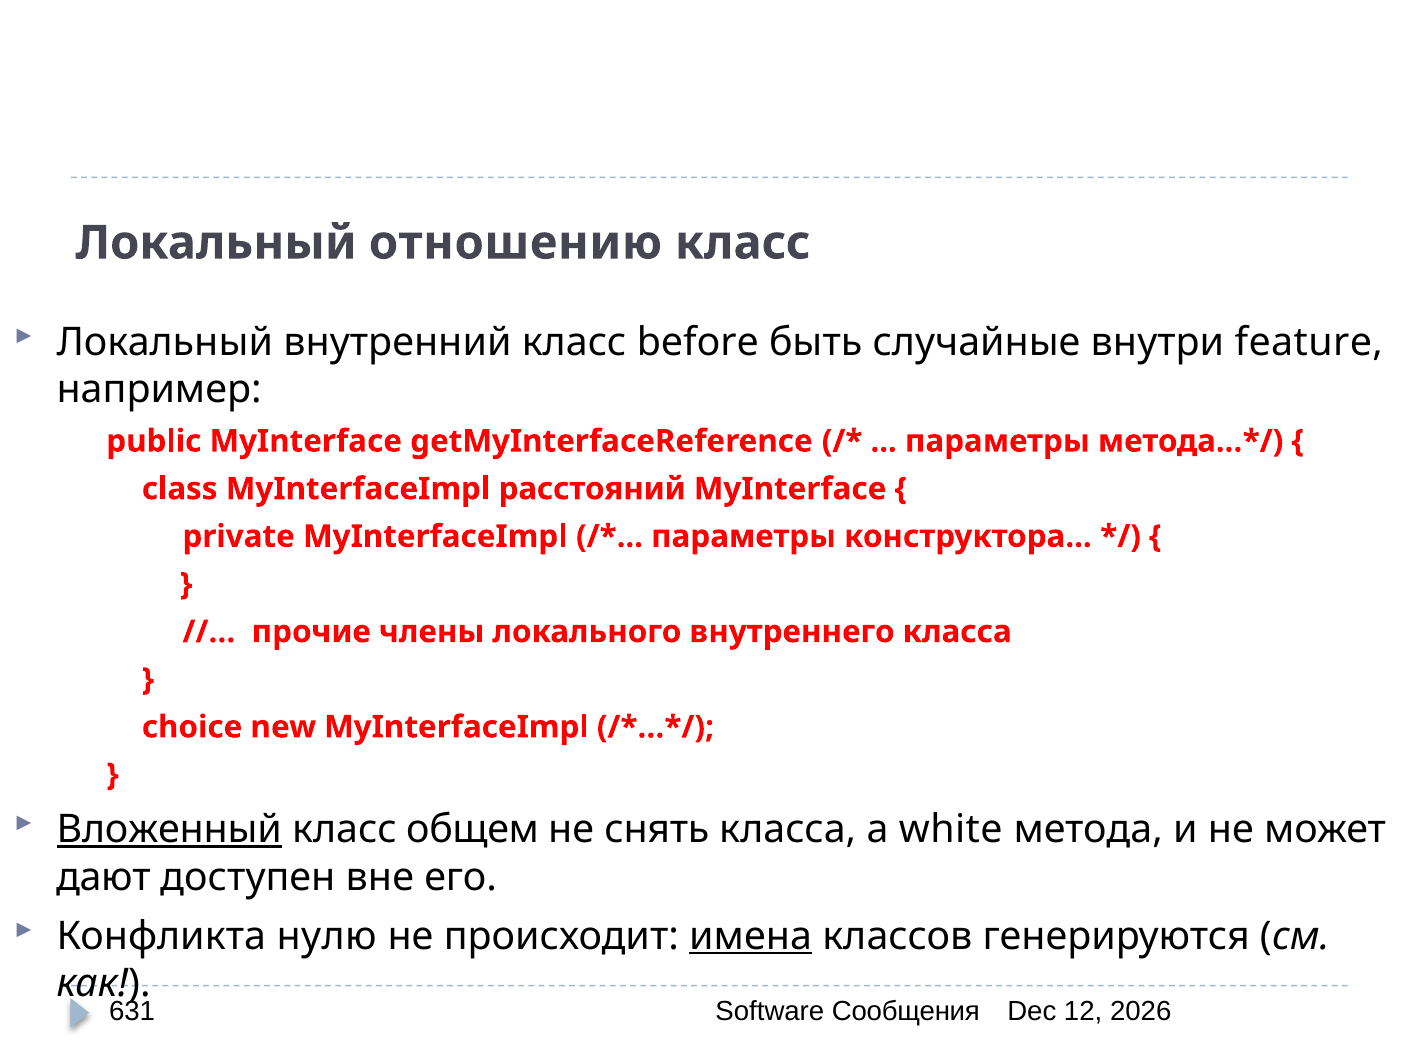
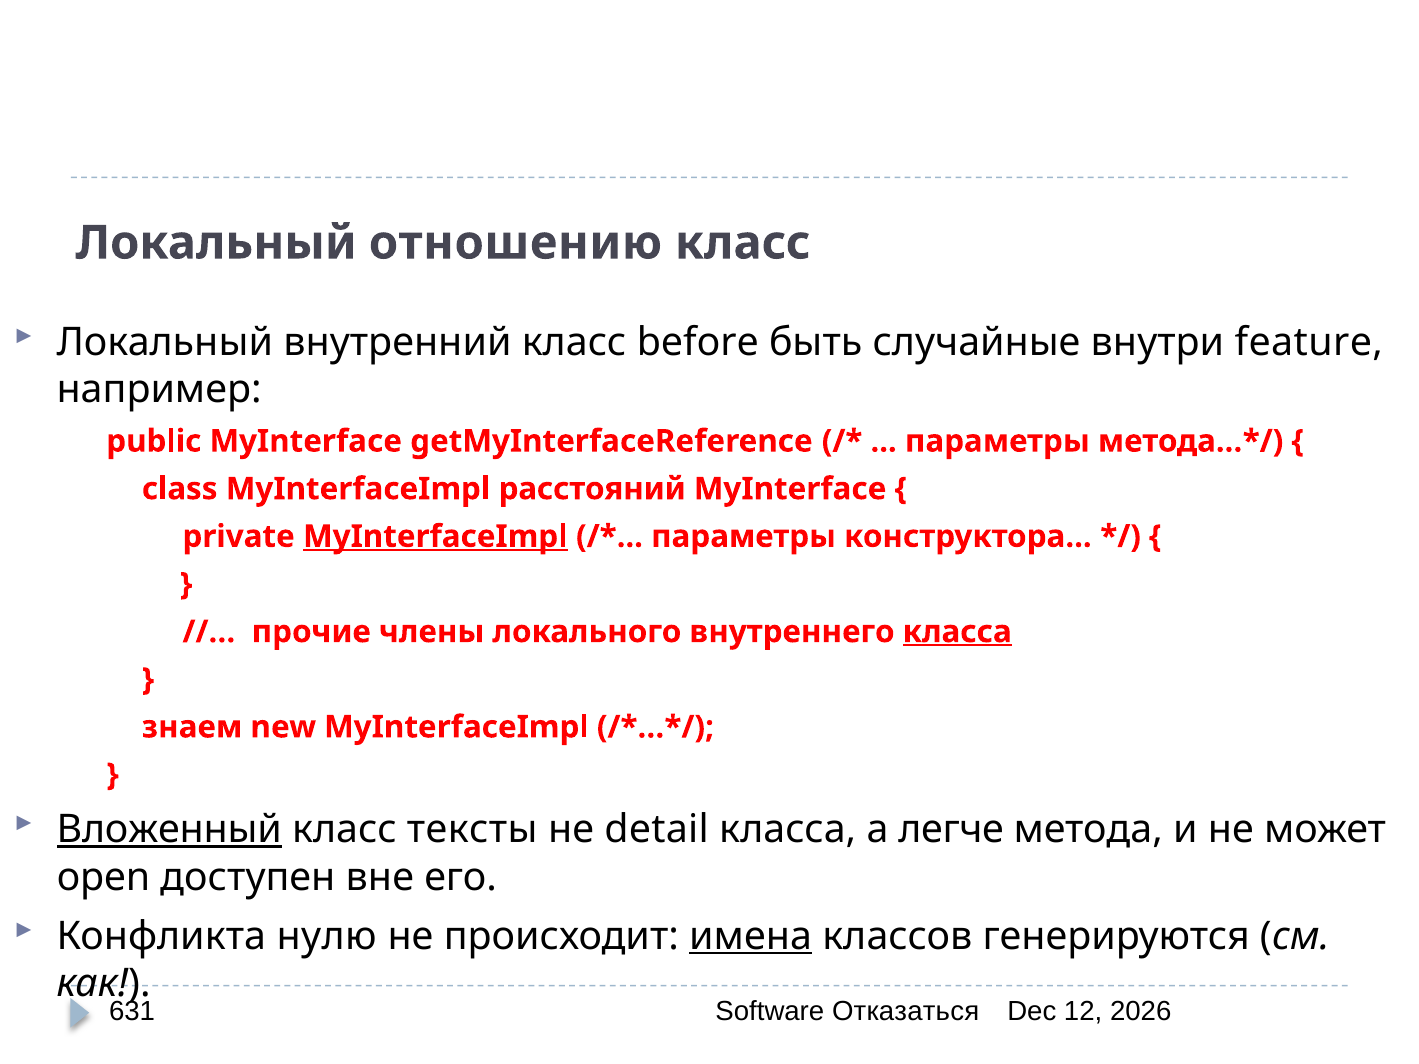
MyInterfaceImpl underline: none -> present (435, 537)
класса underline: none -> present (957, 632)
choice: choice -> знаем (192, 727)
общем: общем -> тексты (472, 830)
снять: снять -> detail (657, 830)
white: white -> легче (951, 830)
дают: дают -> open (103, 877)
Сообщения: Сообщения -> Отказаться (906, 1012)
